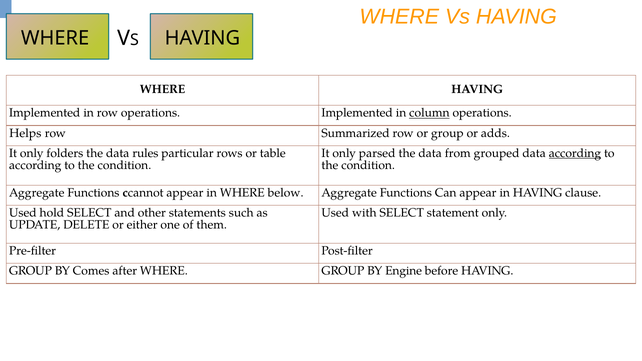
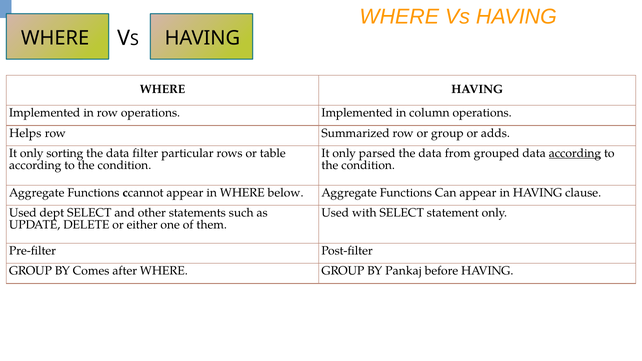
column underline: present -> none (429, 113)
folders: folders -> sorting (65, 153)
rules: rules -> filter (145, 153)
hold: hold -> dept (52, 213)
Engine: Engine -> Pankaj (403, 271)
